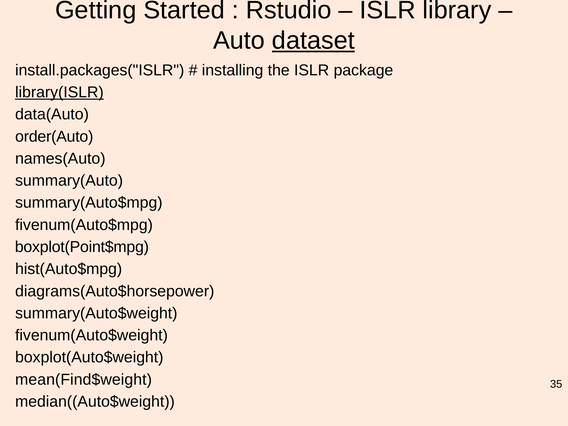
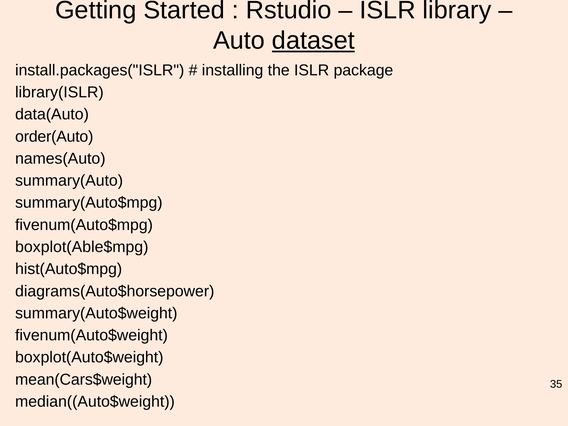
library(ISLR underline: present -> none (59, 92)
boxplot(Point$mpg: boxplot(Point$mpg -> boxplot(Able$mpg (82, 247)
mean(Find$weight: mean(Find$weight -> mean(Cars$weight (84, 380)
